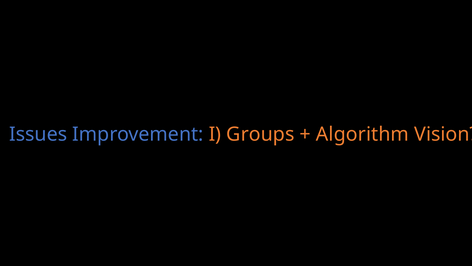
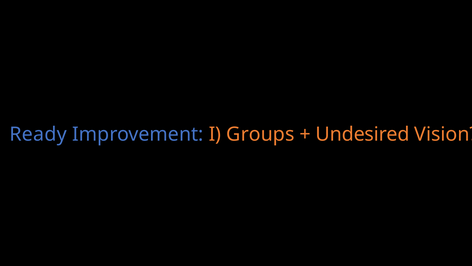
Issues: Issues -> Ready (38, 134)
Algorithm: Algorithm -> Undesired (363, 134)
